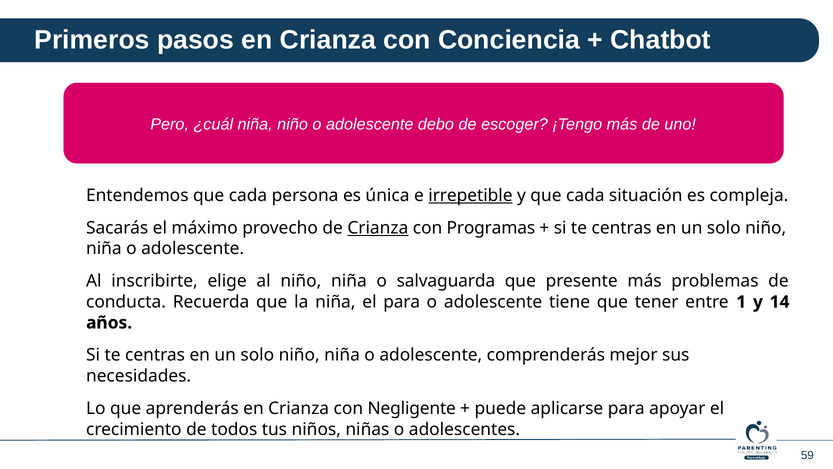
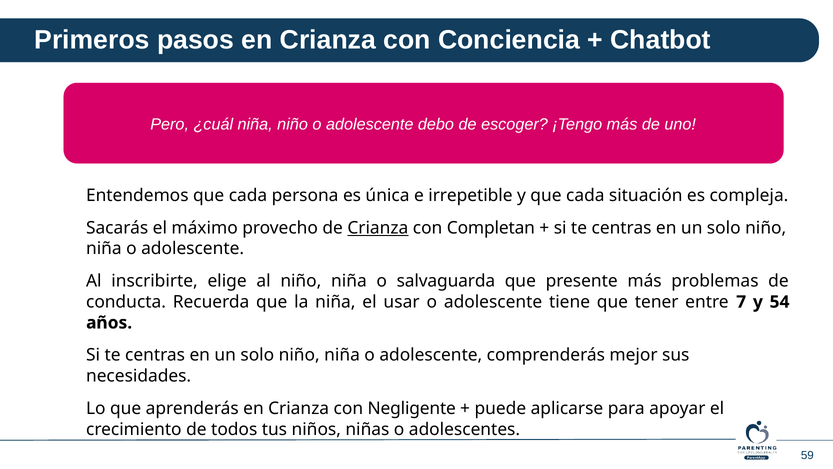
irrepetible underline: present -> none (470, 195)
Programas: Programas -> Completan (491, 228)
el para: para -> usar (402, 302)
1: 1 -> 7 (741, 302)
14: 14 -> 54 (780, 302)
